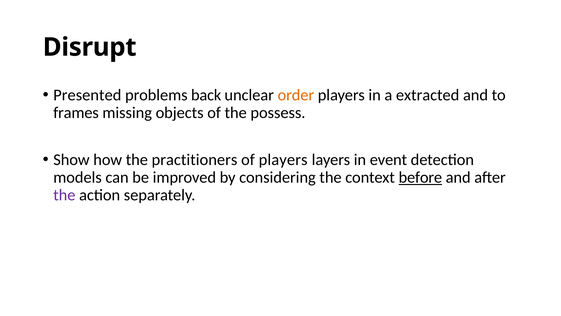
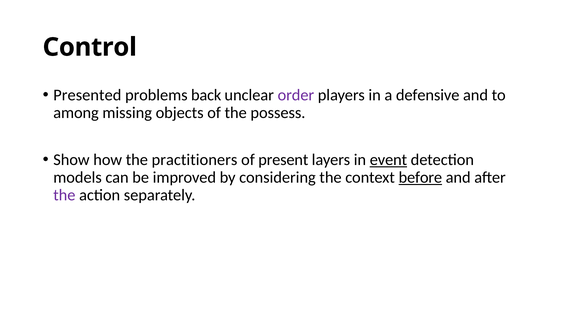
Disrupt: Disrupt -> Control (90, 47)
order colour: orange -> purple (296, 95)
extracted: extracted -> defensive (428, 95)
frames: frames -> among (76, 113)
of players: players -> present (283, 160)
event underline: none -> present (388, 160)
